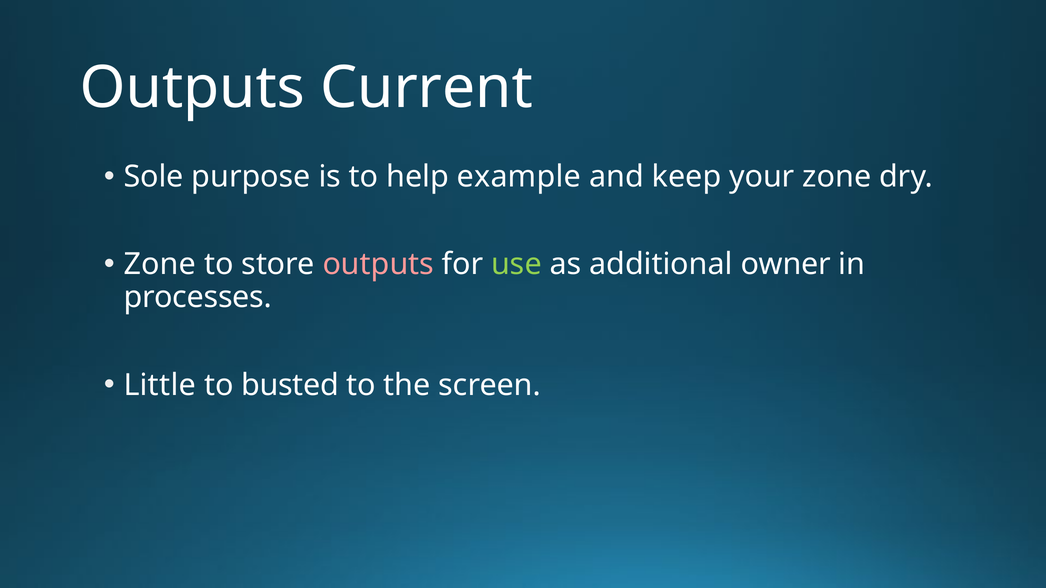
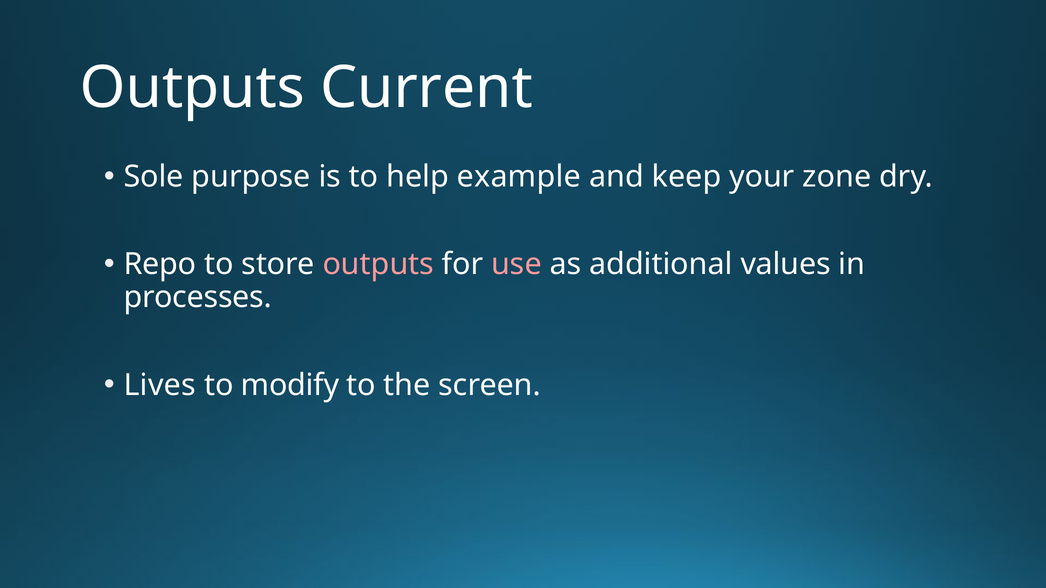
Zone: Zone -> Repo (160, 265)
use colour: light green -> pink (516, 265)
owner: owner -> values (786, 265)
Little: Little -> Lives (160, 385)
busted: busted -> modify (290, 385)
